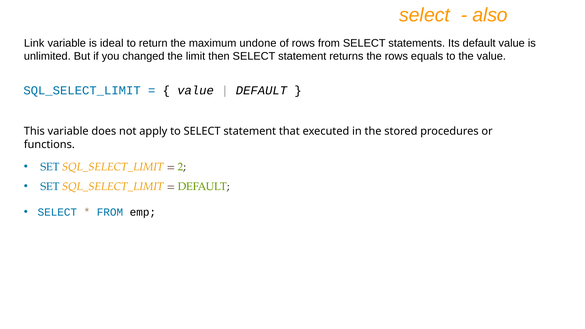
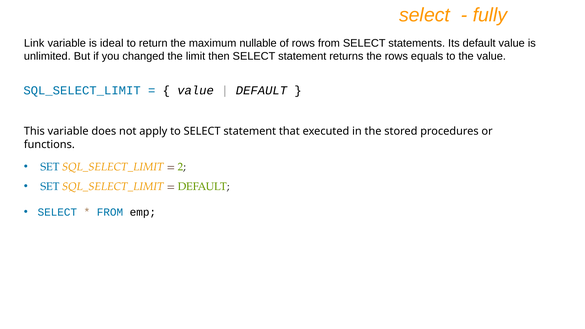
also: also -> fully (490, 15)
undone: undone -> nullable (258, 43)
